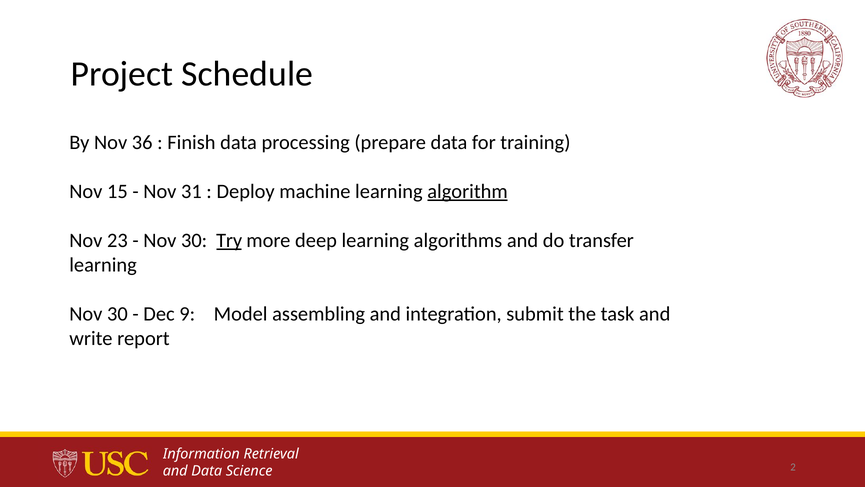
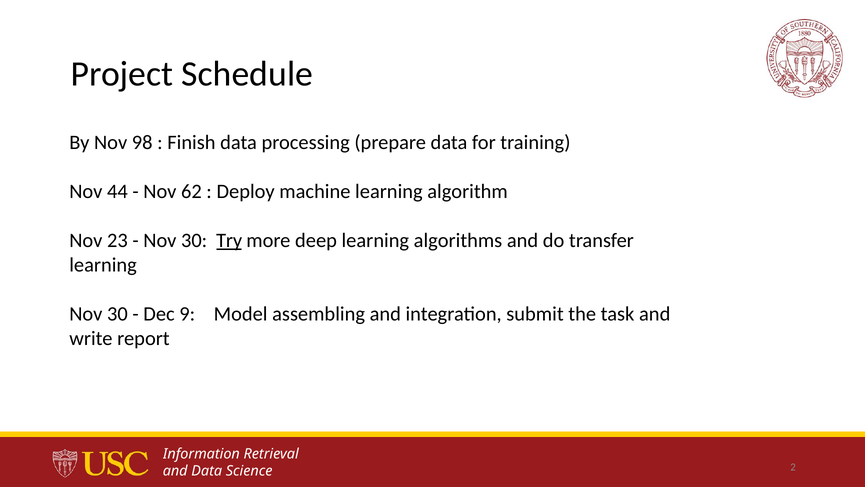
36: 36 -> 98 (142, 142)
15: 15 -> 44 (117, 191)
31: 31 -> 62 (191, 191)
algorithm underline: present -> none (468, 191)
